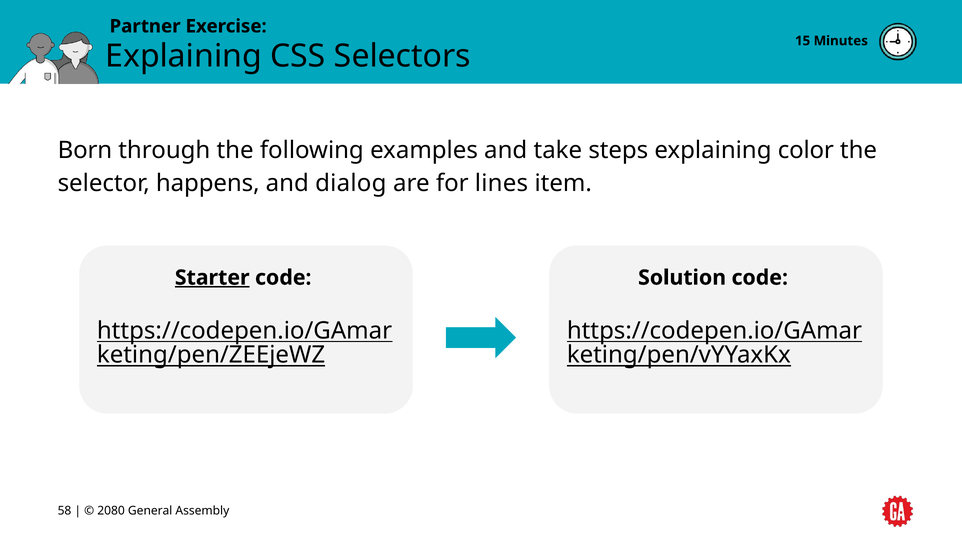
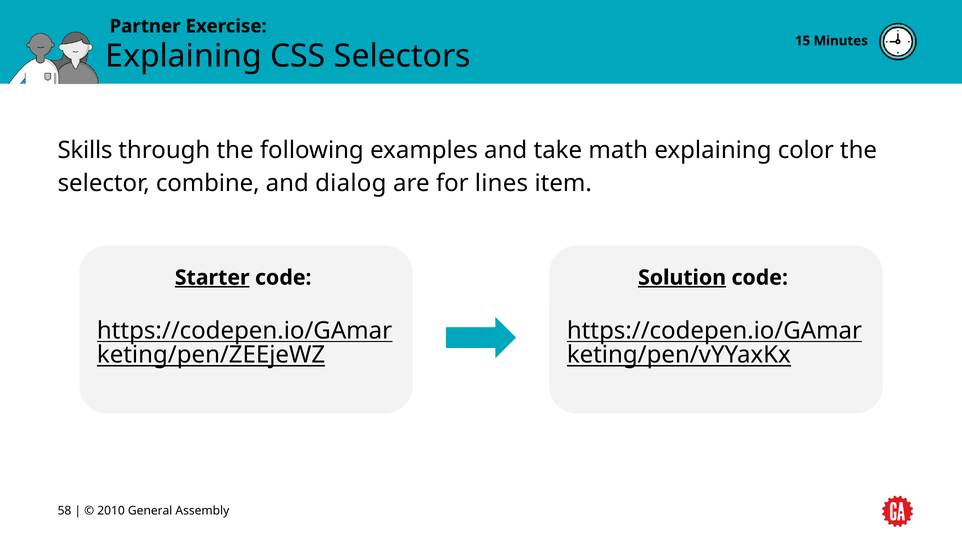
Born: Born -> Skills (85, 150)
steps: steps -> math (618, 150)
happens: happens -> combine (208, 183)
Solution underline: none -> present (682, 278)
2080: 2080 -> 2010 (111, 511)
